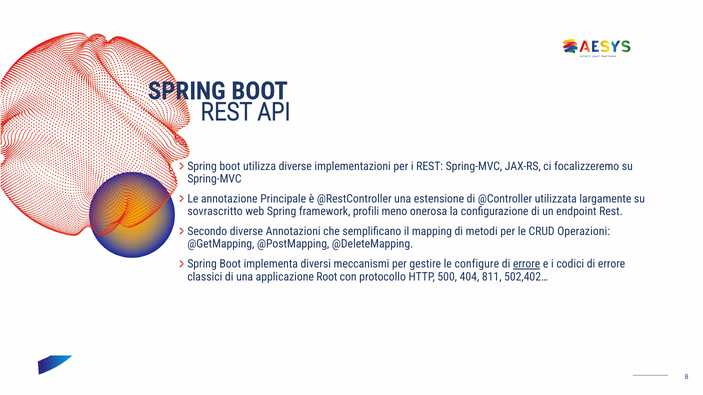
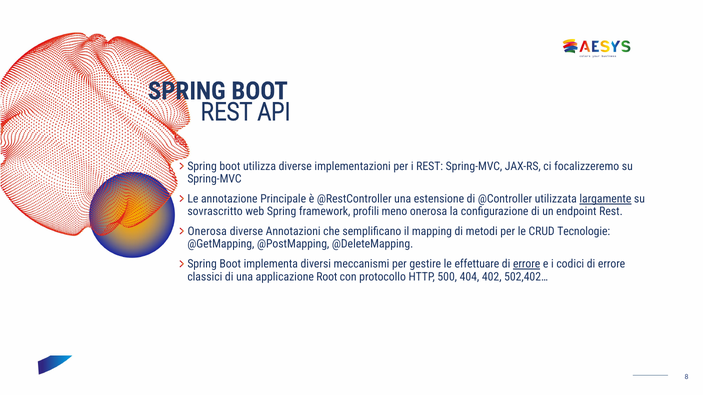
largamente underline: none -> present (605, 199)
Secondo: Secondo -> Onerosa (207, 232)
Operazioni: Operazioni -> Tecnologie (584, 232)
configure: configure -> effettuare (477, 264)
811: 811 -> 402 (492, 277)
